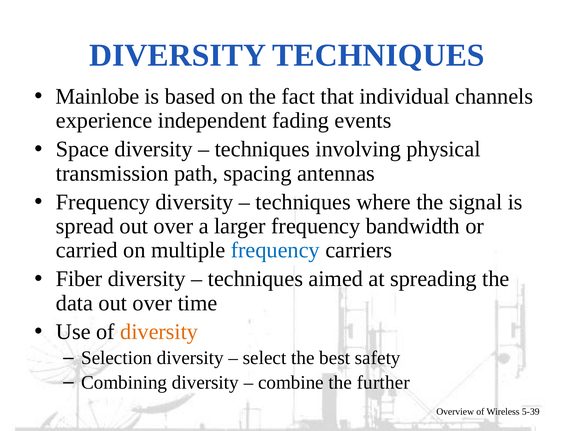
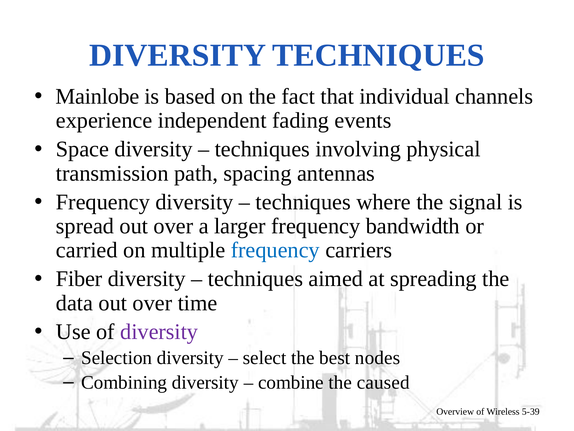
diversity colour: orange -> purple (159, 331)
safety: safety -> nodes (378, 357)
further: further -> caused (383, 382)
